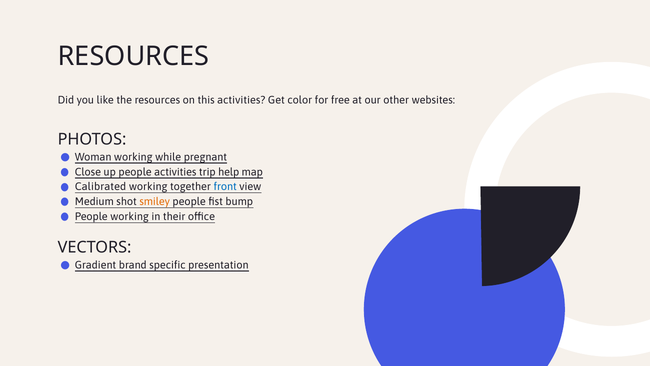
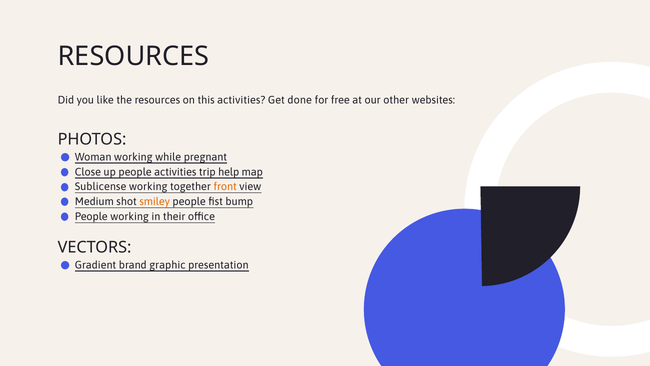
color: color -> done (300, 100)
Calibrated: Calibrated -> Sublicense (101, 187)
front colour: blue -> orange (225, 187)
specific: specific -> graphic (167, 265)
